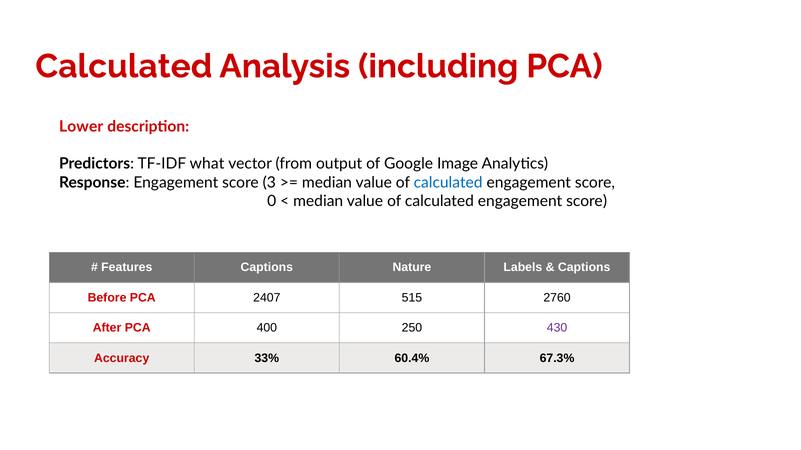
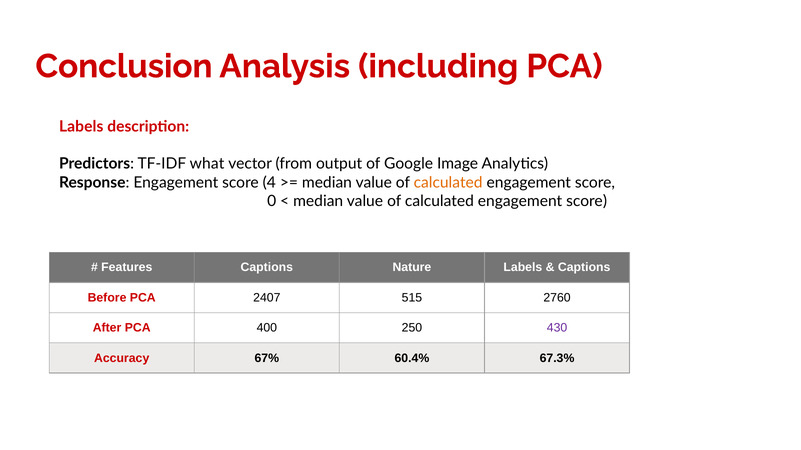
Calculated: Calculated -> Conclusion (124, 66)
Lower: Lower -> Labels (81, 127)
3: 3 -> 4 (269, 183)
calculated colour: blue -> orange (448, 183)
33%: 33% -> 67% (267, 358)
